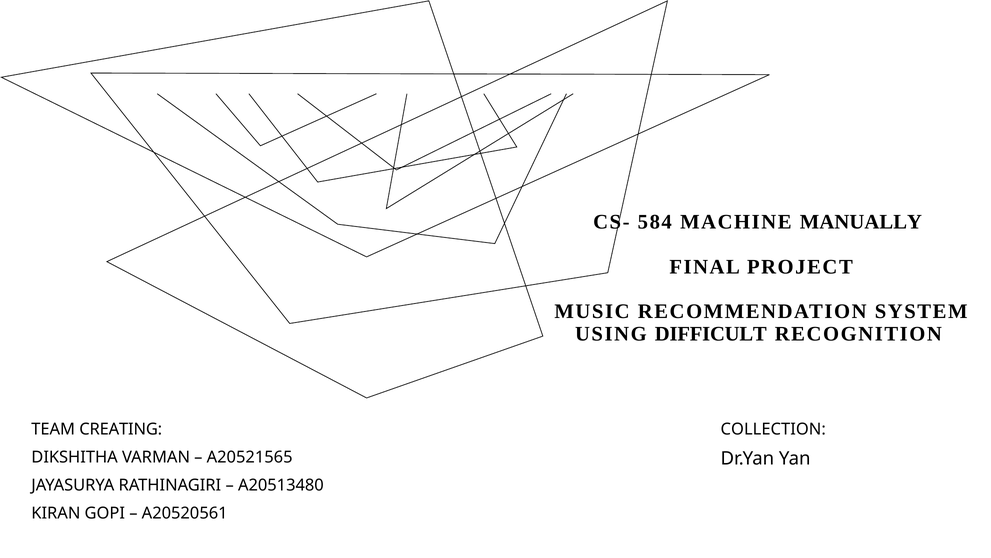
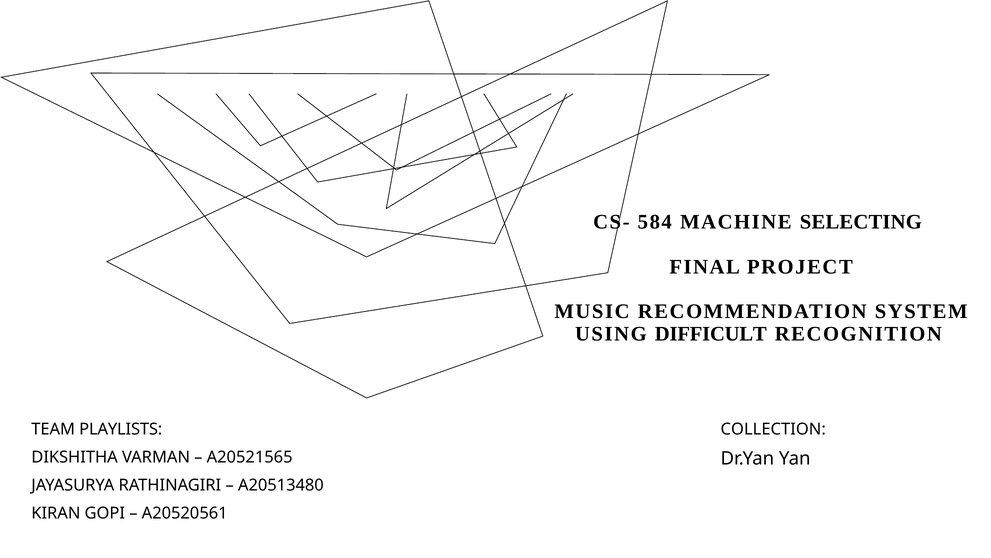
MANUALLY: MANUALLY -> SELECTING (861, 222)
CREATING: CREATING -> PLAYLISTS (121, 429)
